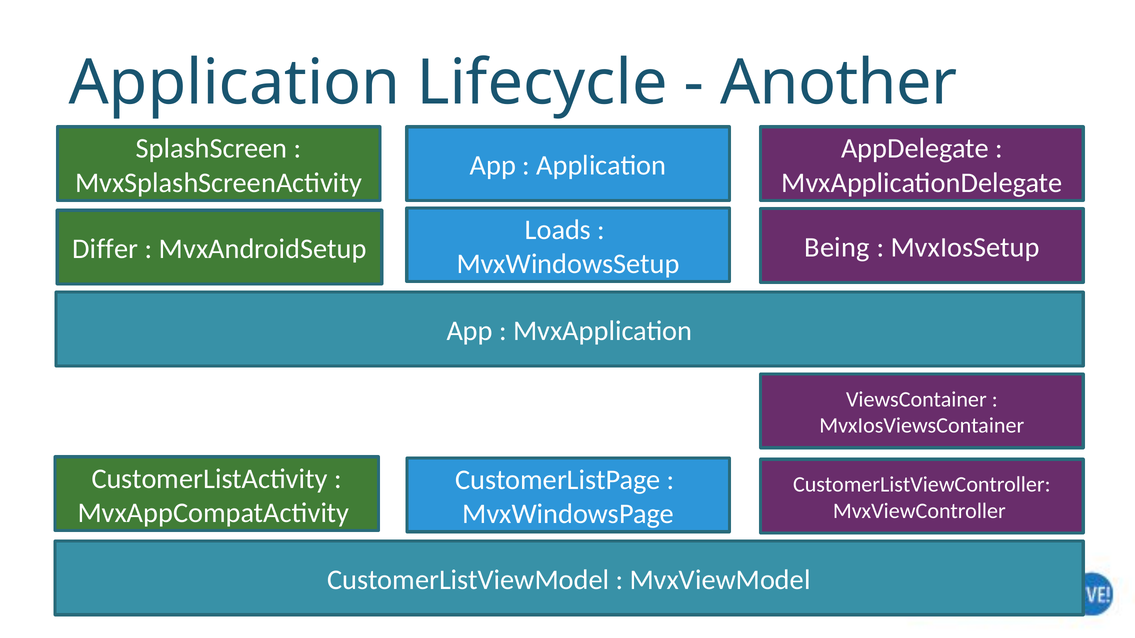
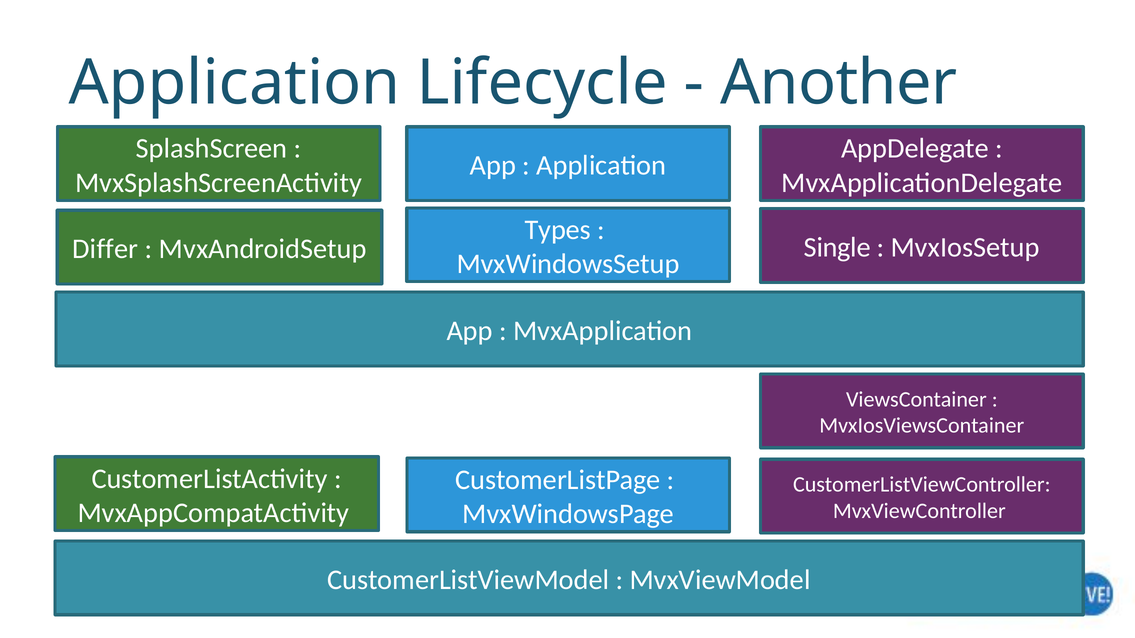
Loads: Loads -> Types (558, 230)
Being: Being -> Single (837, 248)
